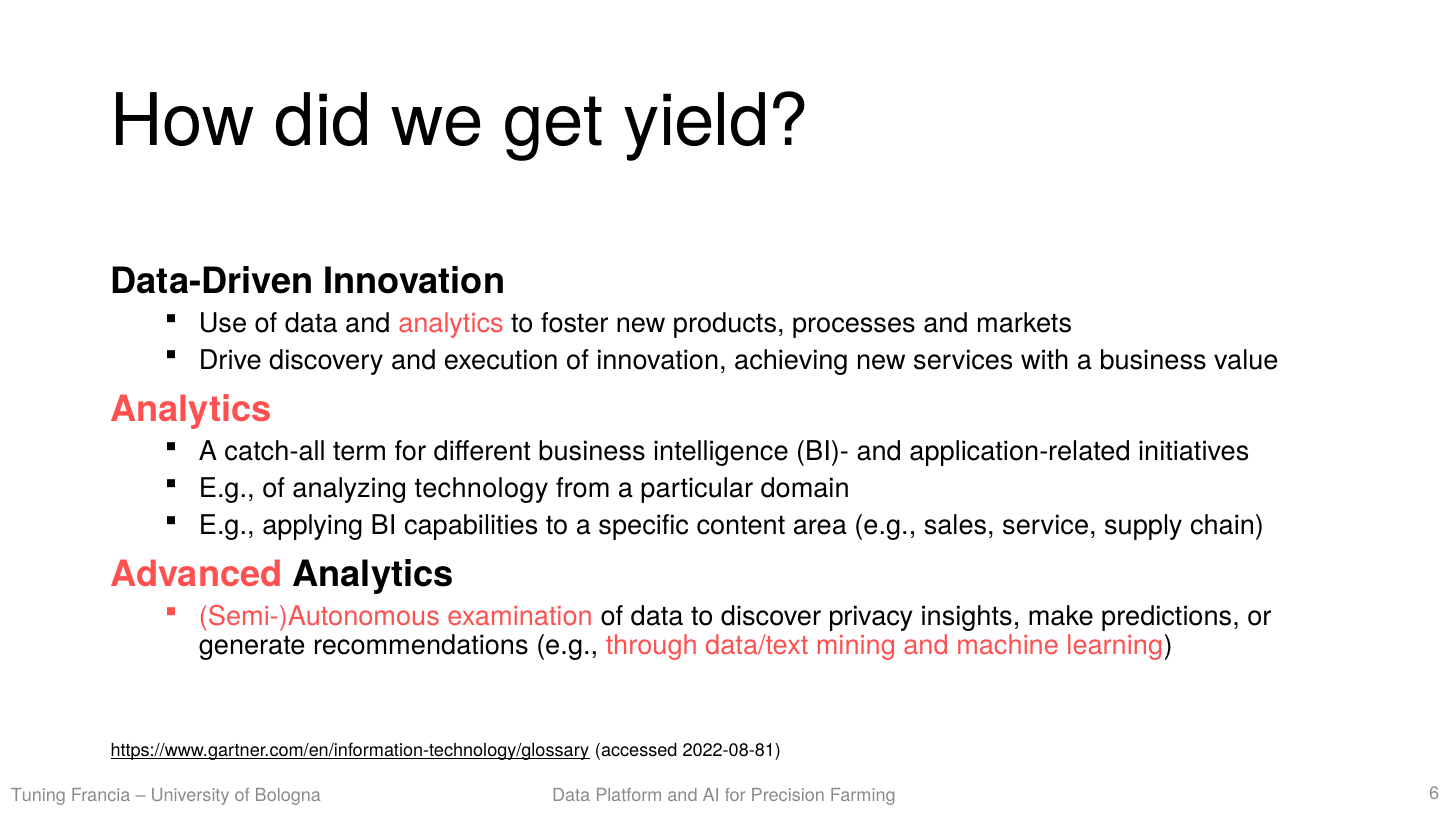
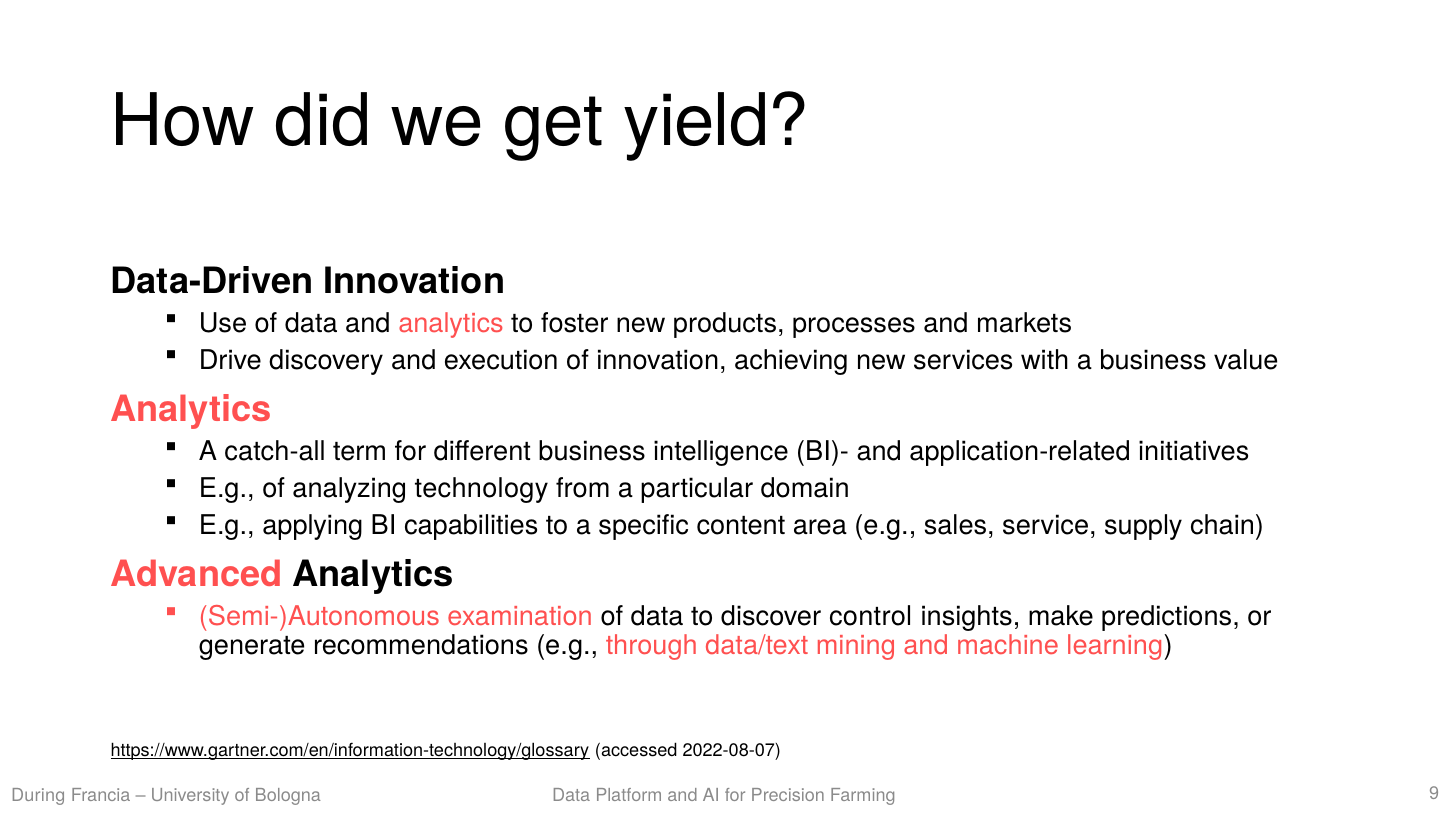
privacy: privacy -> control (871, 616)
2022-08-81: 2022-08-81 -> 2022-08-07 (732, 750)
Tuning: Tuning -> During (38, 795)
6: 6 -> 9 (1434, 793)
